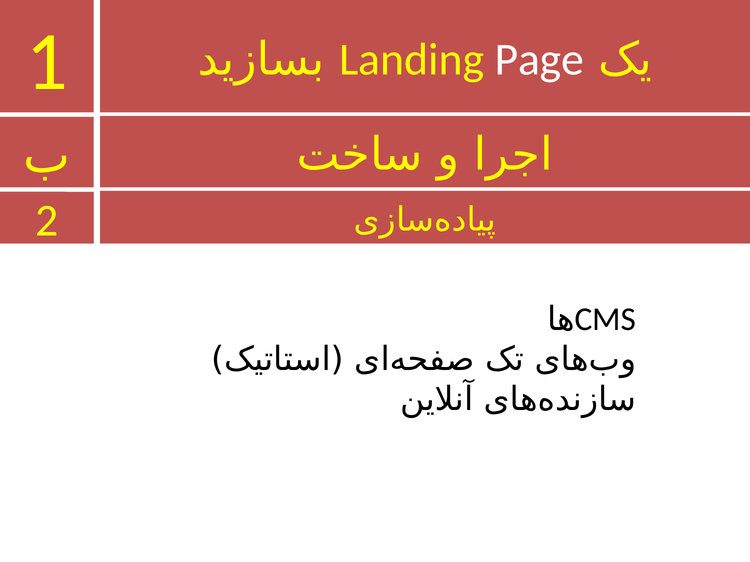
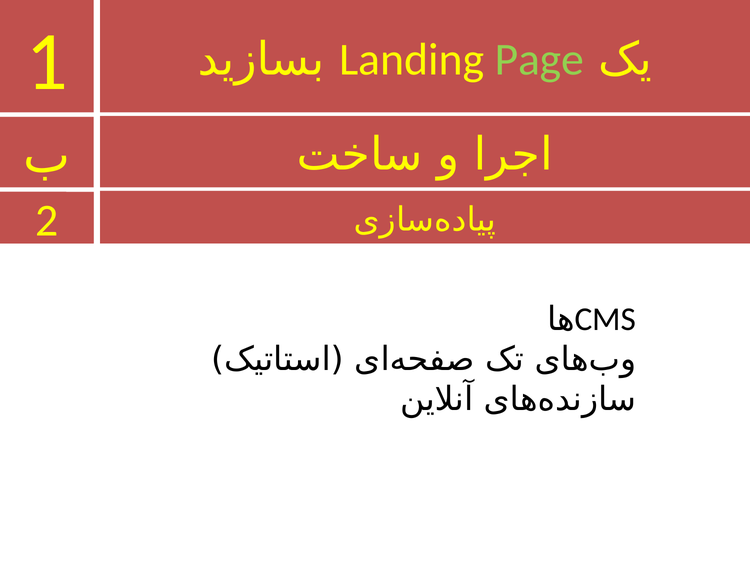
Page colour: white -> light green (539, 59)
